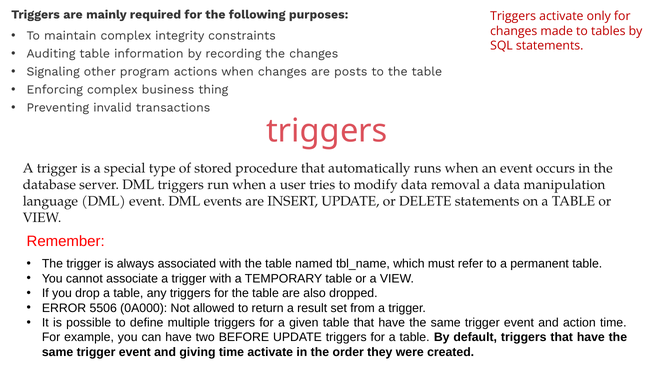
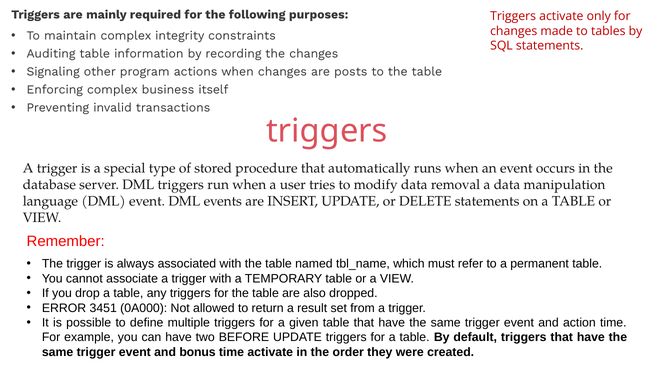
thing: thing -> itself (213, 90)
5506: 5506 -> 3451 (103, 308)
giving: giving -> bonus (198, 352)
